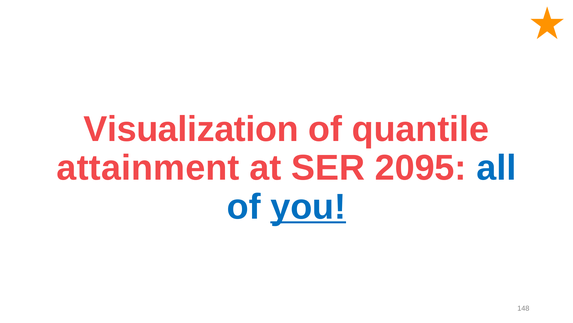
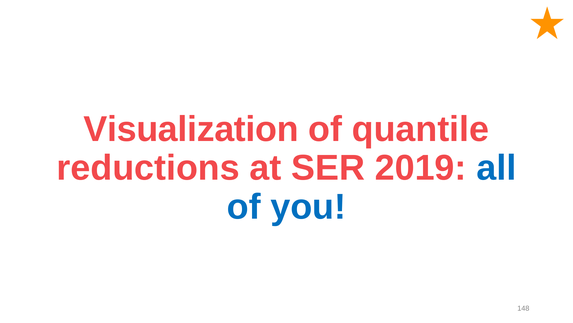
attainment: attainment -> reductions (148, 168)
2095: 2095 -> 2019 (421, 168)
you underline: present -> none (308, 206)
